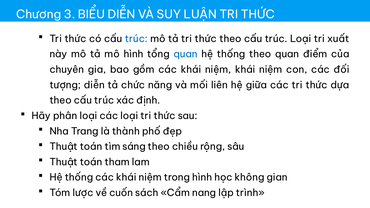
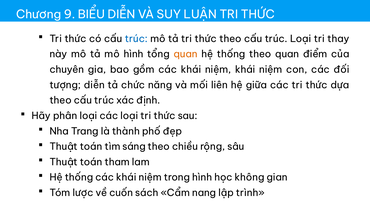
3: 3 -> 9 (70, 14)
xuất: xuất -> thay (338, 39)
quan colour: blue -> orange (186, 54)
